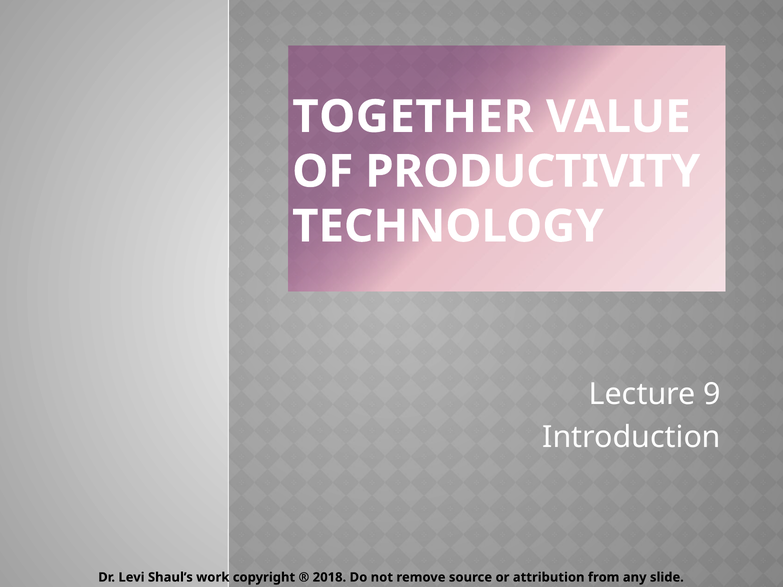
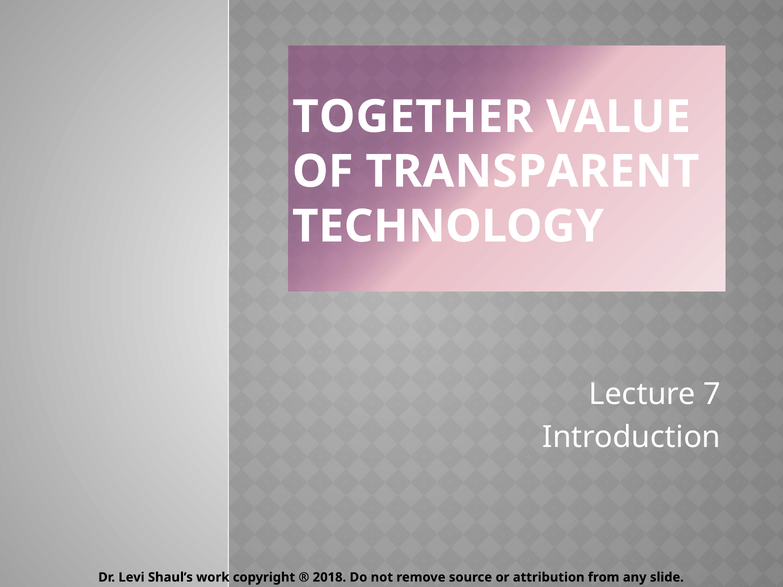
PRODUCTIVITY: PRODUCTIVITY -> TRANSPARENT (532, 172)
9: 9 -> 7 (712, 394)
